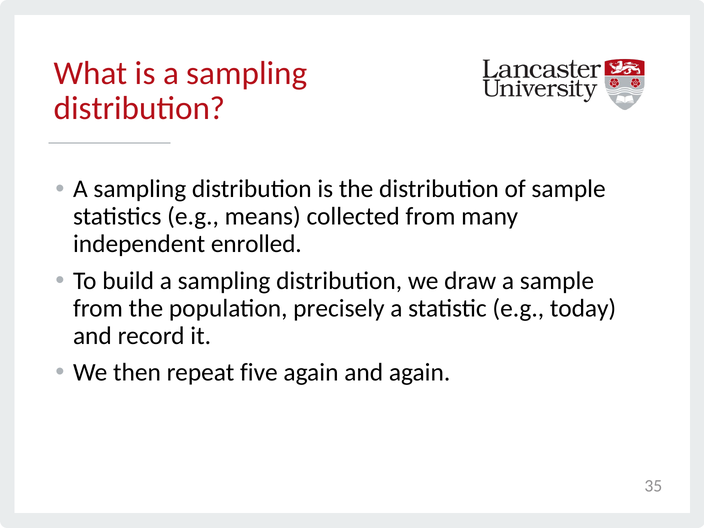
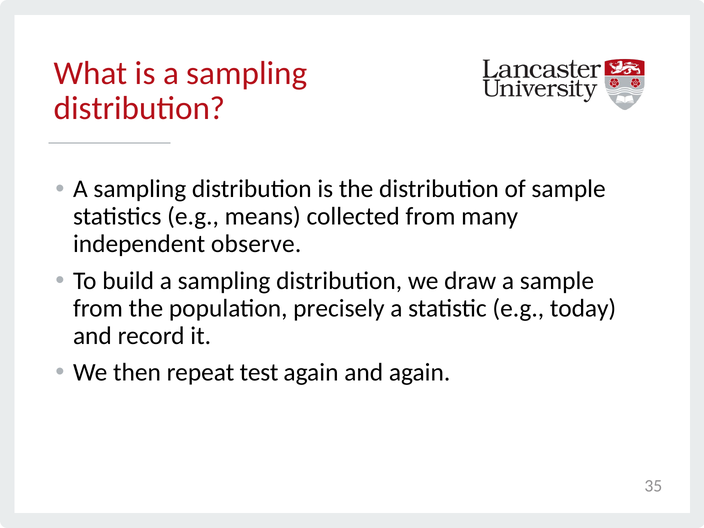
enrolled: enrolled -> observe (256, 244)
five: five -> test (259, 373)
